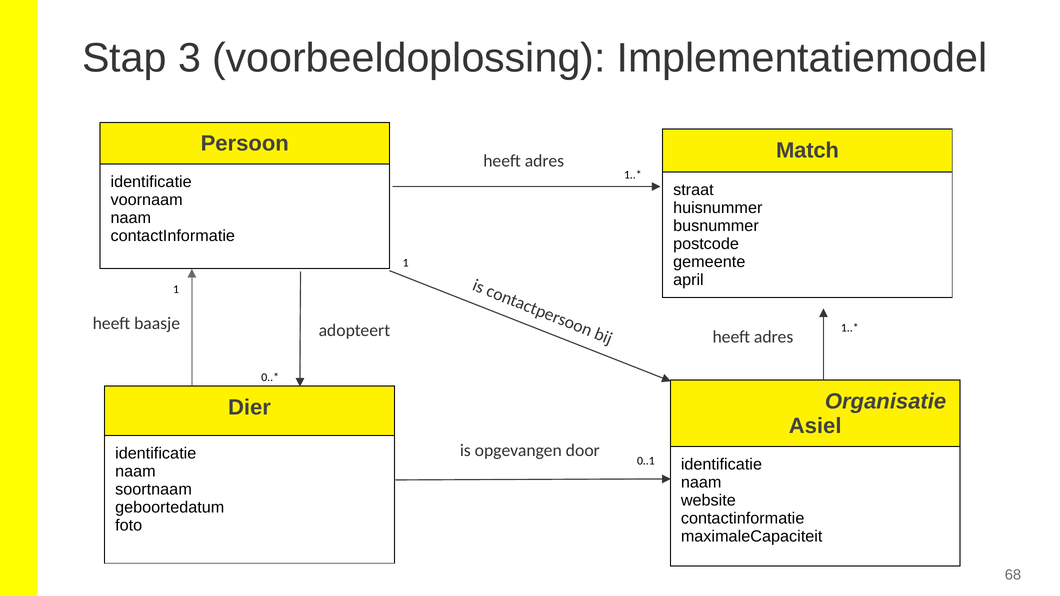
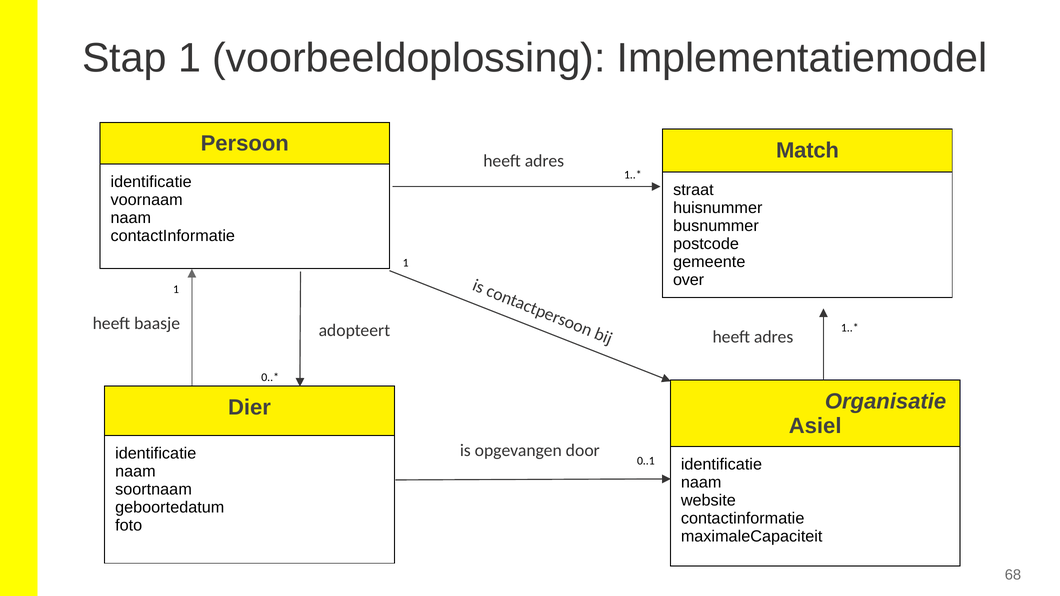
Stap 3: 3 -> 1 (189, 58)
april: april -> over (689, 280)
